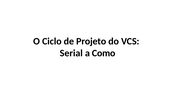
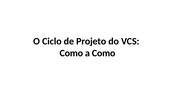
Serial: Serial -> Como (71, 53)
